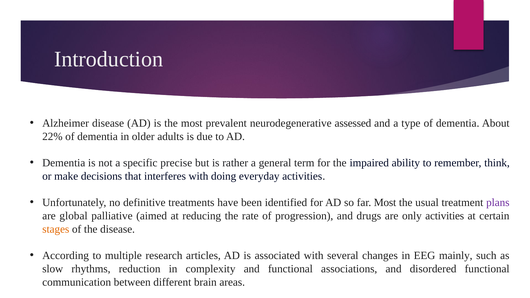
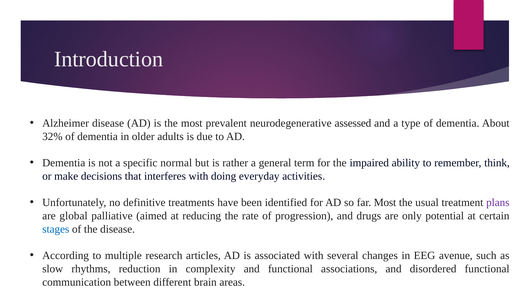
22%: 22% -> 32% (52, 136)
precise: precise -> normal (176, 163)
only activities: activities -> potential (445, 216)
stages colour: orange -> blue (56, 229)
mainly: mainly -> avenue (456, 256)
